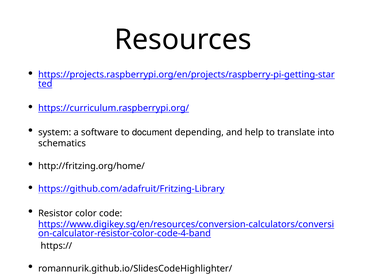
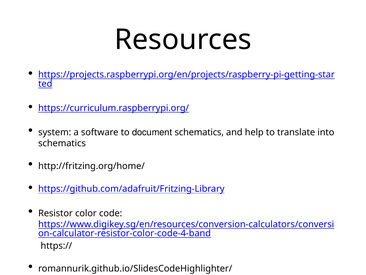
document depending: depending -> schematics (199, 132)
